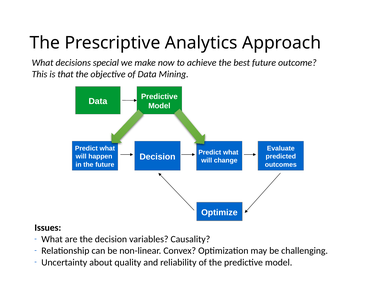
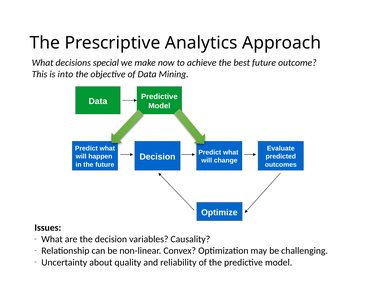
that: that -> into (65, 74)
